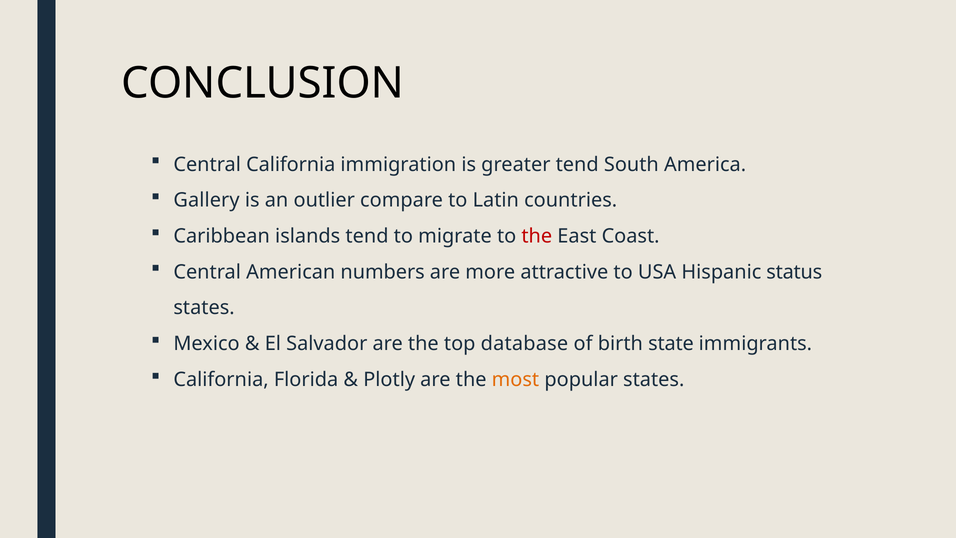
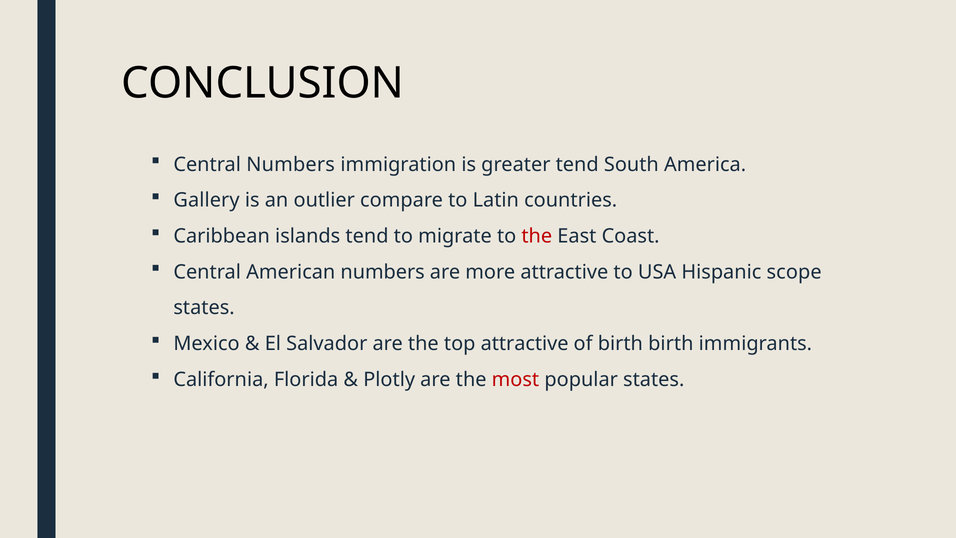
Central California: California -> Numbers (291, 164)
status: status -> scope (794, 272)
top database: database -> attractive (525, 344)
birth state: state -> birth (671, 344)
most colour: orange -> red (515, 379)
